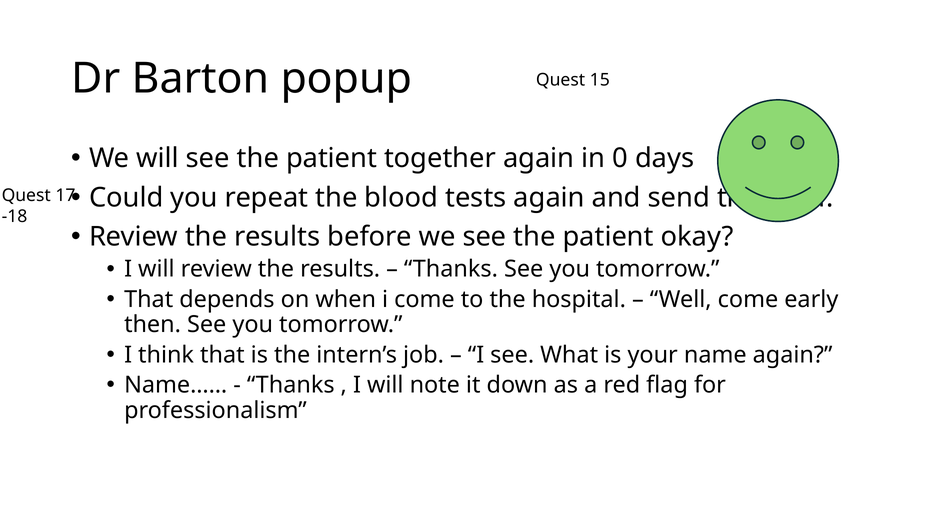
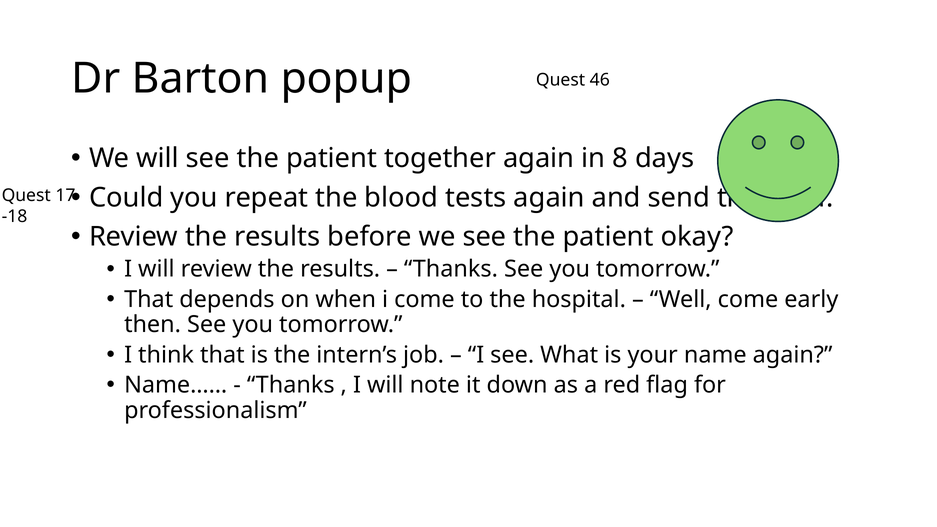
15: 15 -> 46 (600, 80)
0: 0 -> 8 (620, 158)
